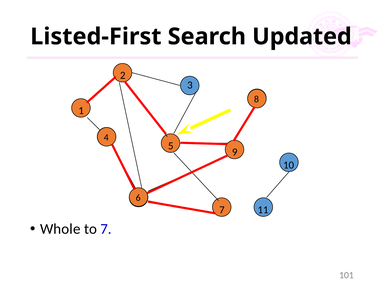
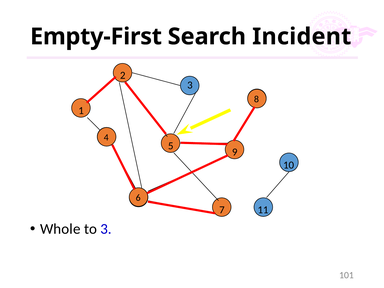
Listed-First: Listed-First -> Empty-First (96, 37)
Updated: Updated -> Incident (302, 37)
to 7: 7 -> 3 (106, 229)
